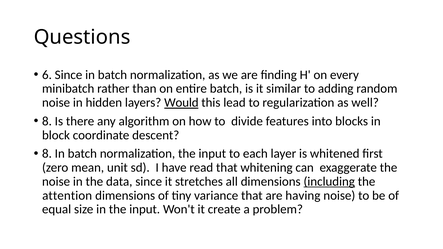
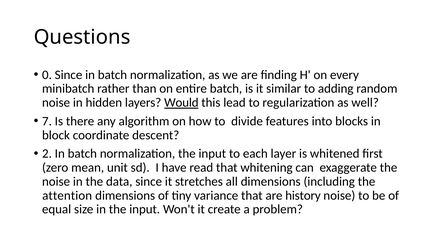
6: 6 -> 0 (47, 75)
8: 8 -> 7 (47, 121)
8: 8 -> 2 (47, 154)
including underline: present -> none (329, 182)
having: having -> history (303, 196)
